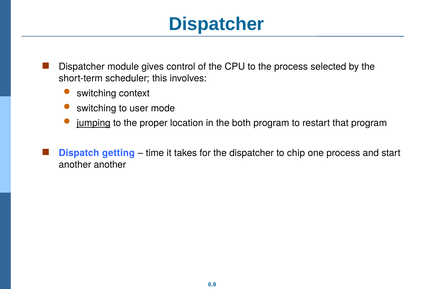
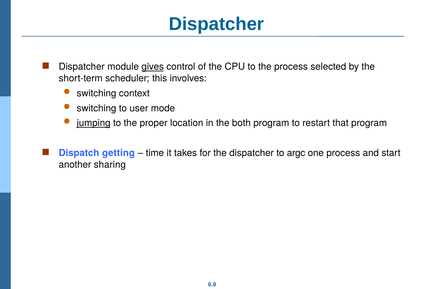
gives underline: none -> present (153, 67)
chip: chip -> argc (296, 153)
another another: another -> sharing (110, 164)
